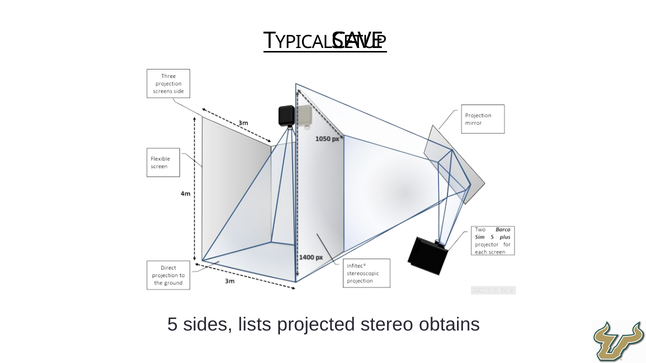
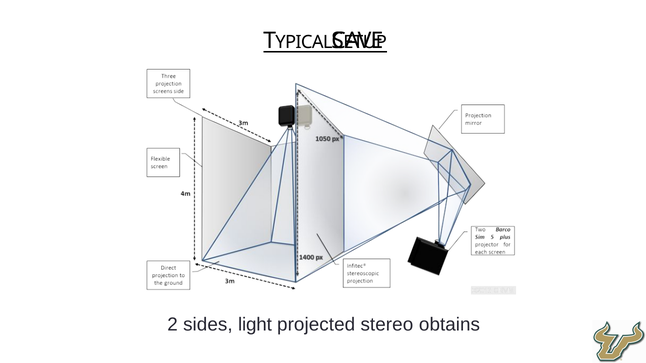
5: 5 -> 2 (173, 325)
lists: lists -> light (255, 325)
